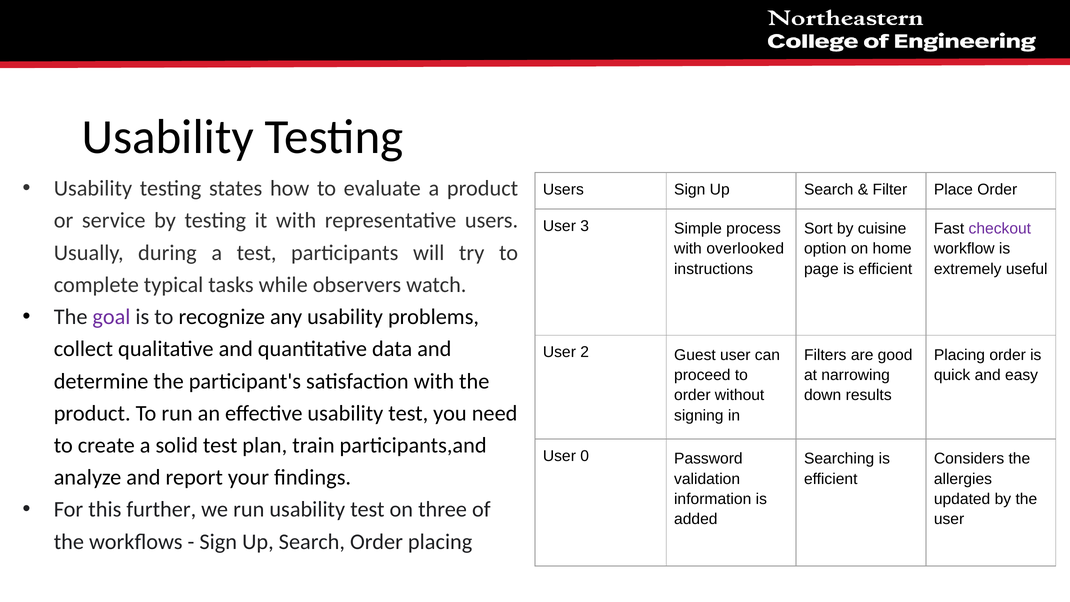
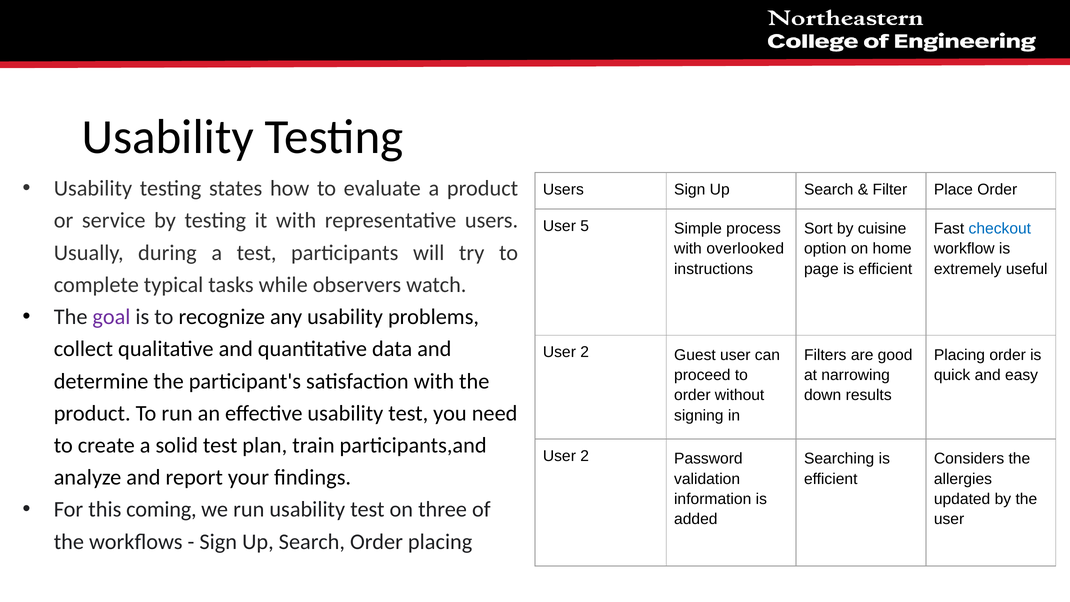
3: 3 -> 5 (585, 226)
checkout colour: purple -> blue (1000, 229)
0: 0 -> 2 (585, 456)
further: further -> coming (161, 509)
